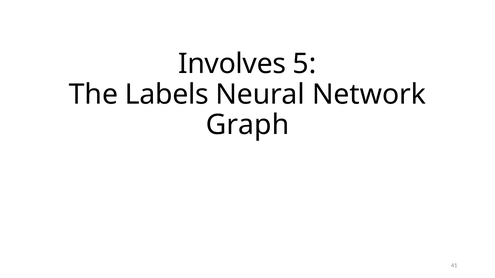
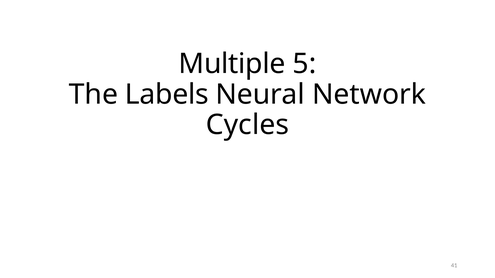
Involves: Involves -> Multiple (232, 64)
Graph: Graph -> Cycles (247, 125)
